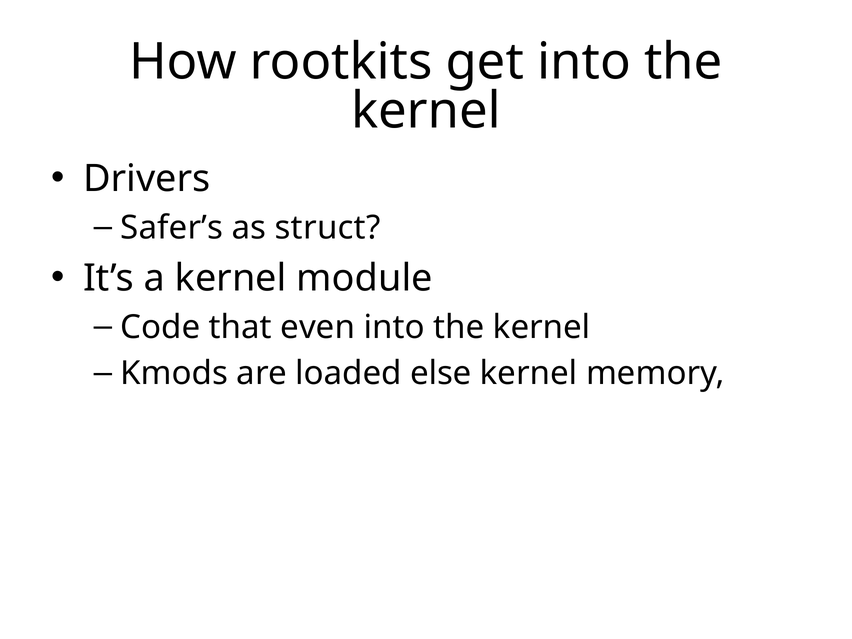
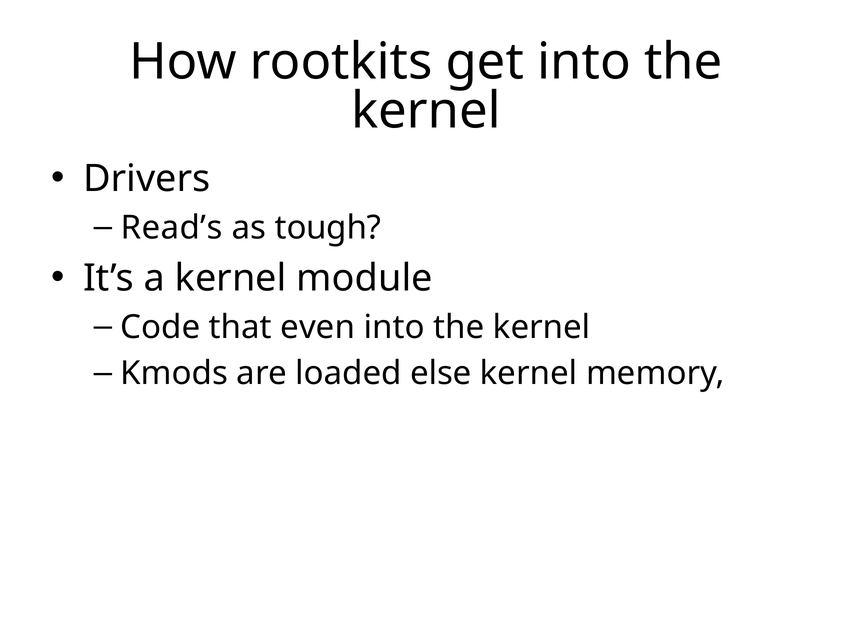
Safer’s: Safer’s -> Read’s (172, 228)
struct: struct -> tough (328, 228)
